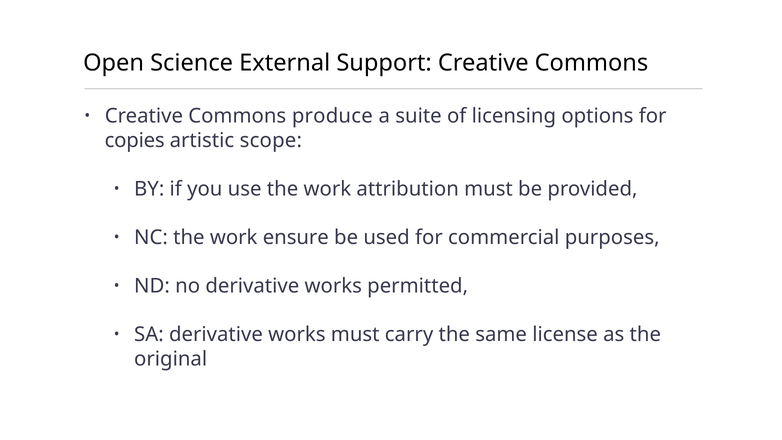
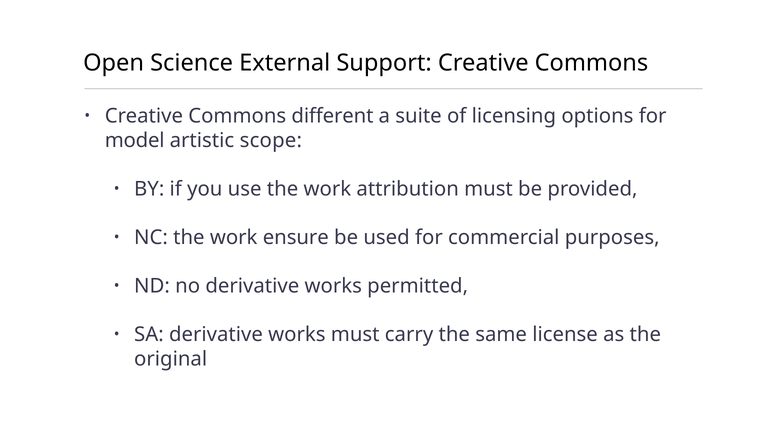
produce: produce -> different (332, 116)
copies: copies -> model (135, 141)
